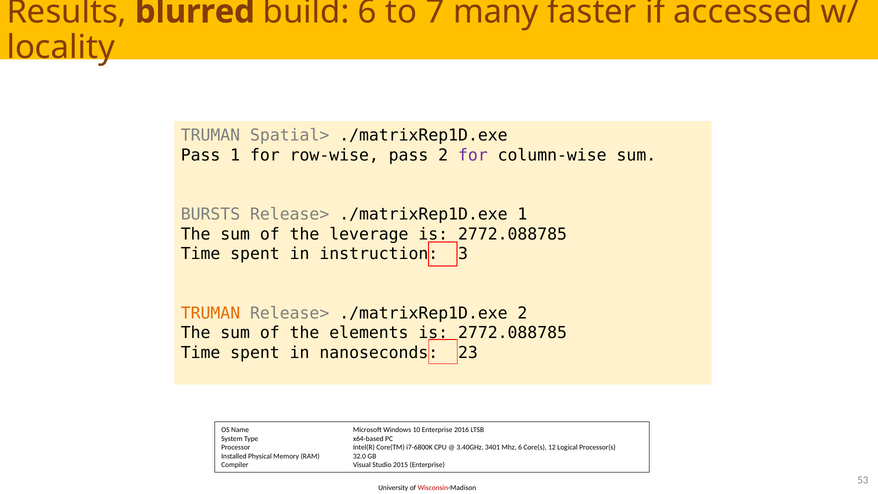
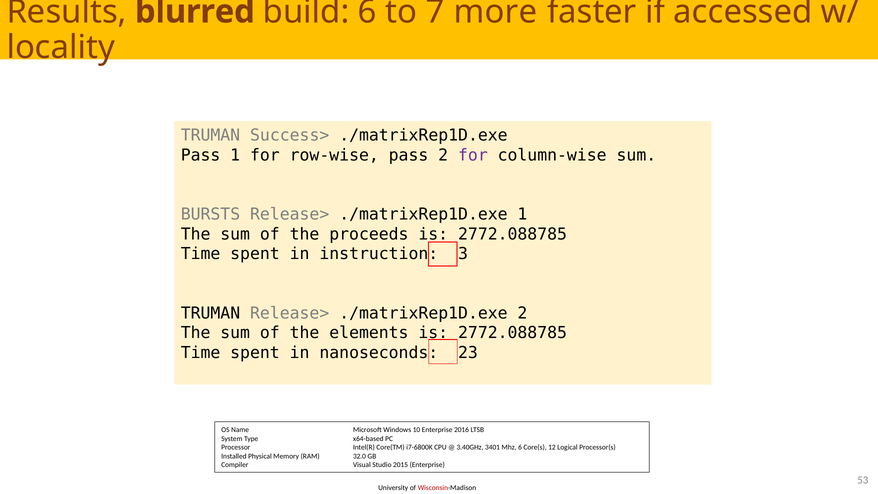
many: many -> more (496, 12)
Spatial>: Spatial> -> Success> (290, 135)
leverage: leverage -> proceeds (369, 234)
TRUMAN colour: orange -> black (210, 313)
